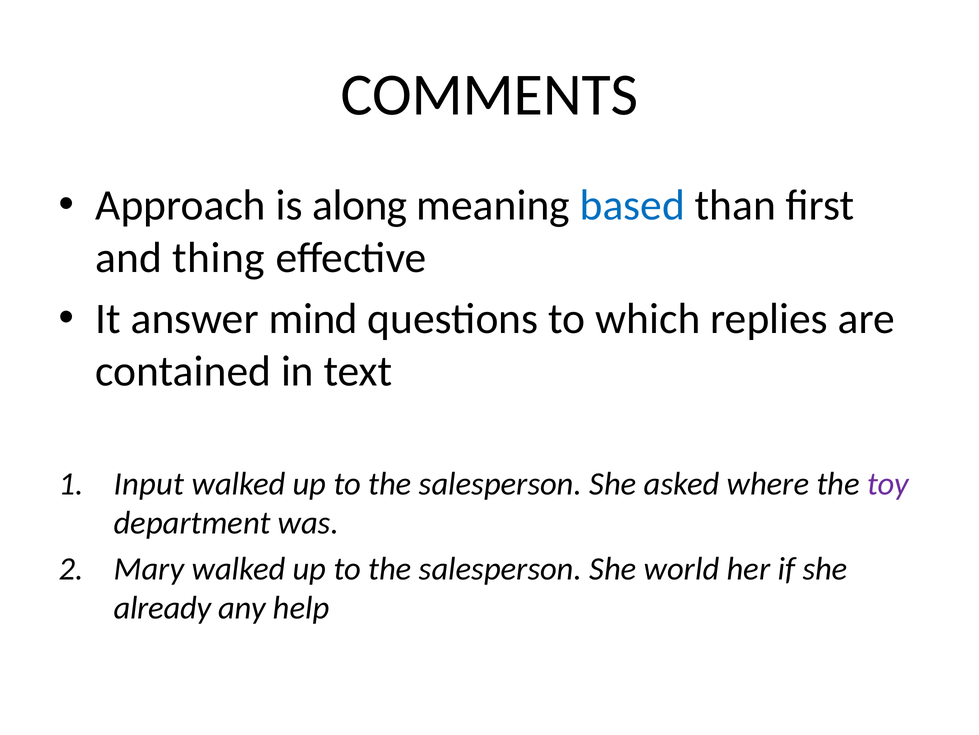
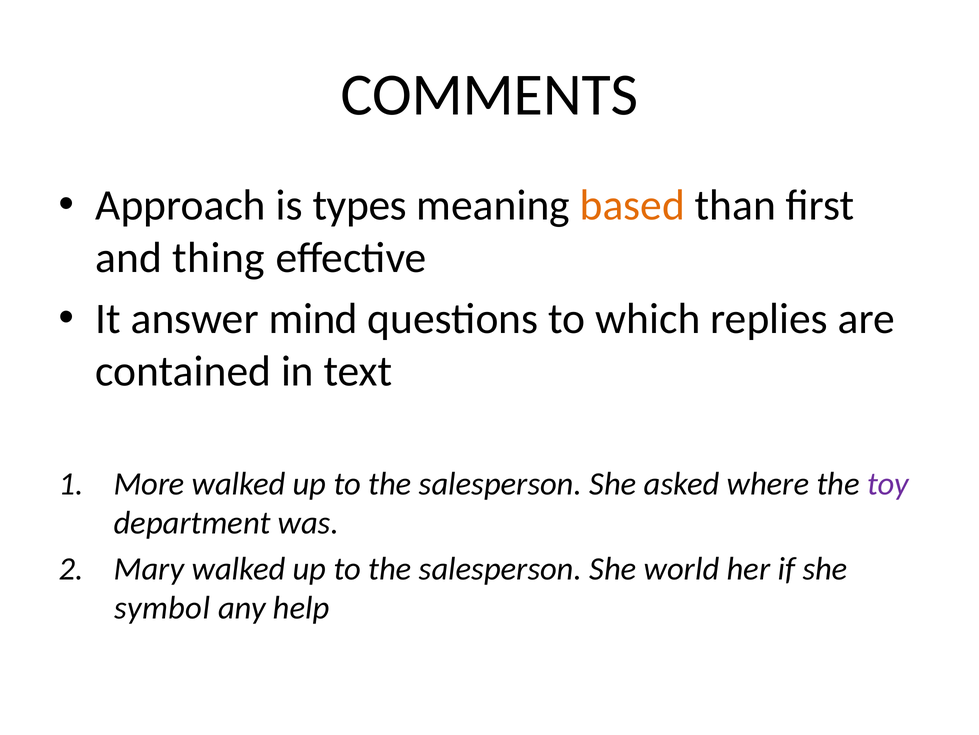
along: along -> types (360, 205)
based colour: blue -> orange (632, 205)
Input: Input -> More (149, 483)
already: already -> symbol (162, 607)
